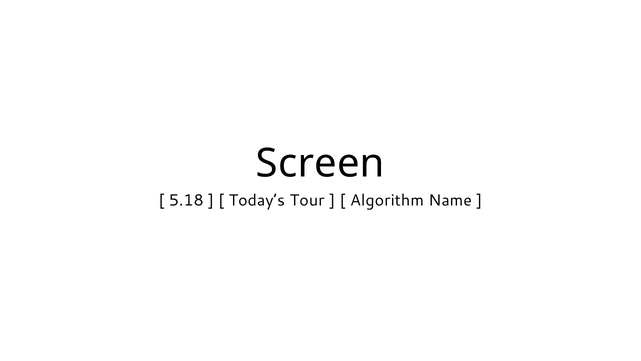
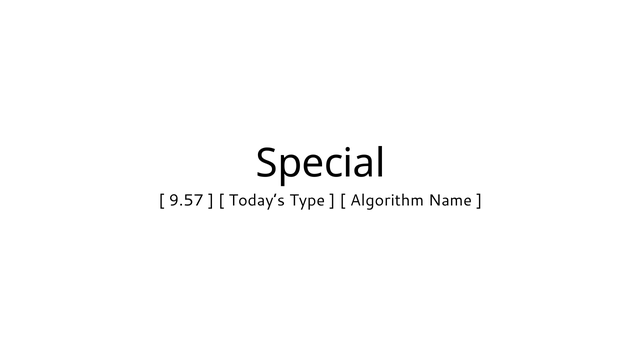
Screen: Screen -> Special (321, 163)
5.18: 5.18 -> 9.57 (186, 200)
Tour: Tour -> Type (307, 200)
